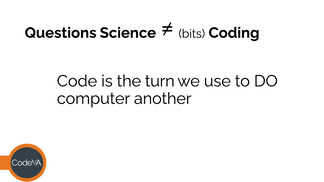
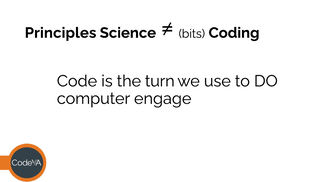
Questions: Questions -> Principles (61, 33)
another: another -> engage (163, 99)
